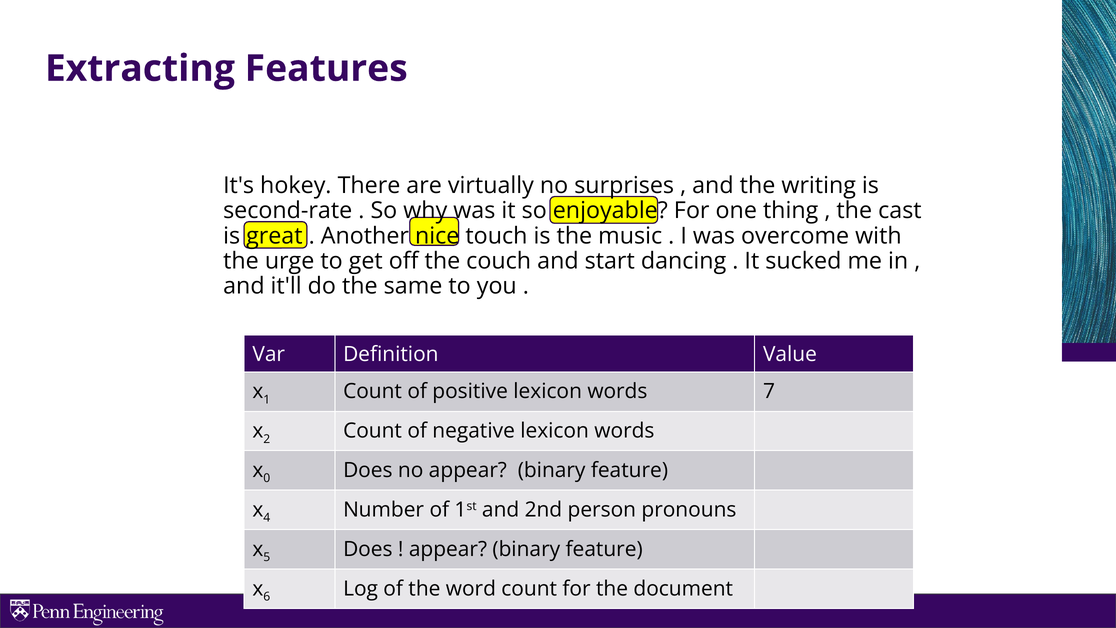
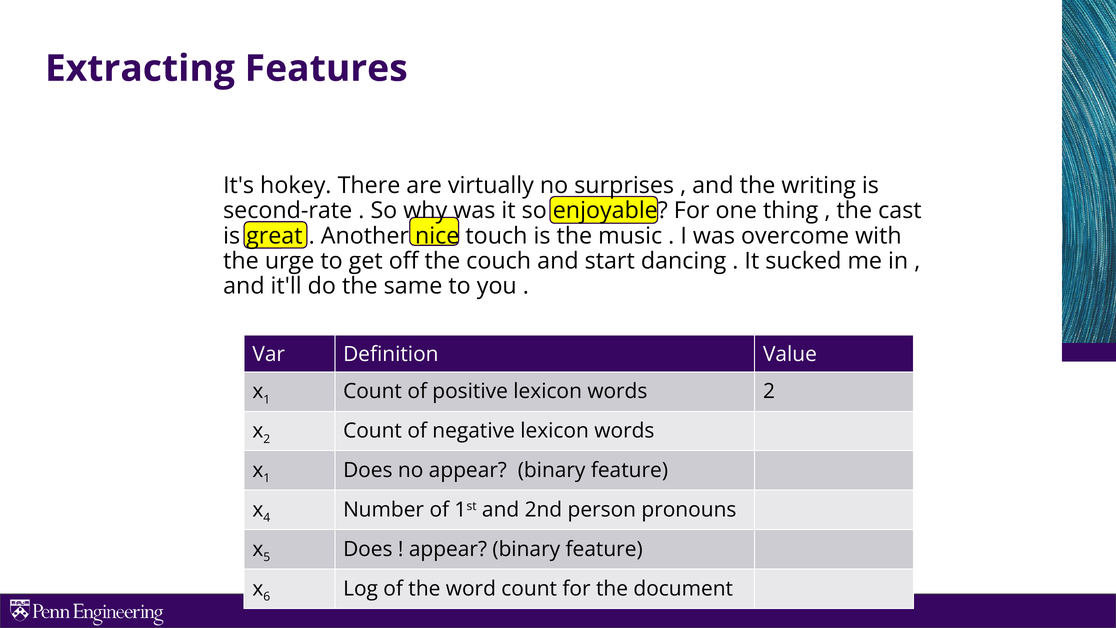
words 7: 7 -> 2 (769, 391)
0: 0 -> 1 (267, 478)
